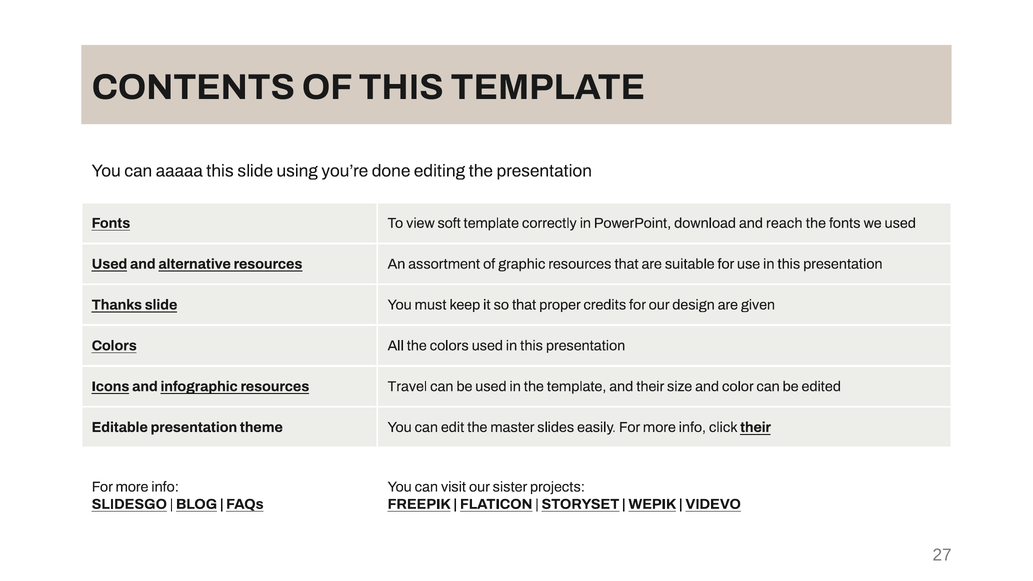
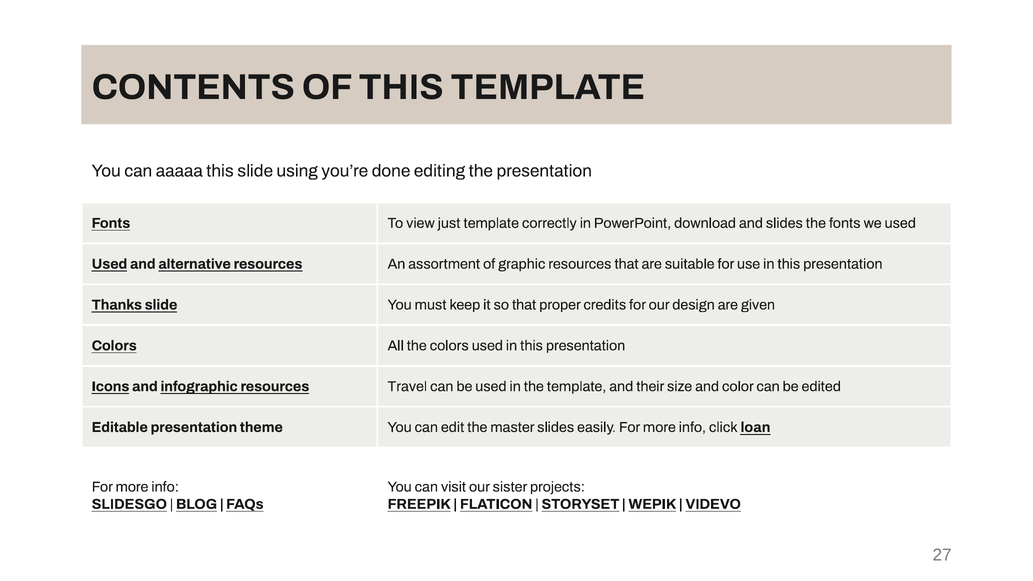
soft: soft -> just (449, 223)
and reach: reach -> slides (784, 223)
click their: their -> loan (755, 427)
